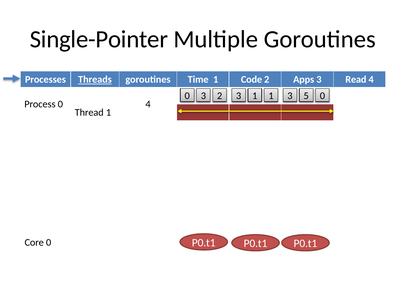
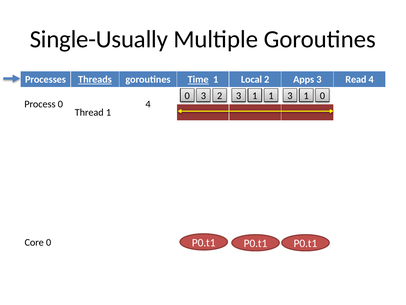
Single-Pointer: Single-Pointer -> Single-Usually (99, 39)
Time underline: none -> present (198, 79)
Code: Code -> Local (252, 79)
1 3 5: 5 -> 1 (306, 96)
